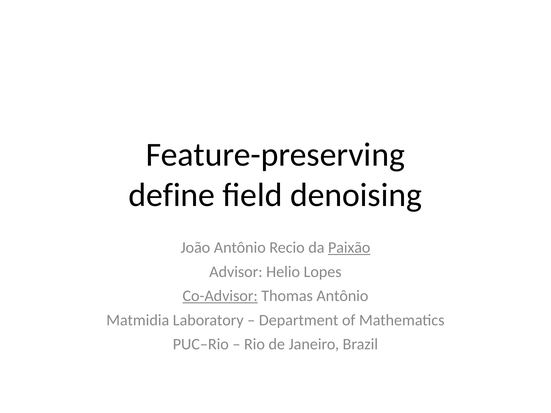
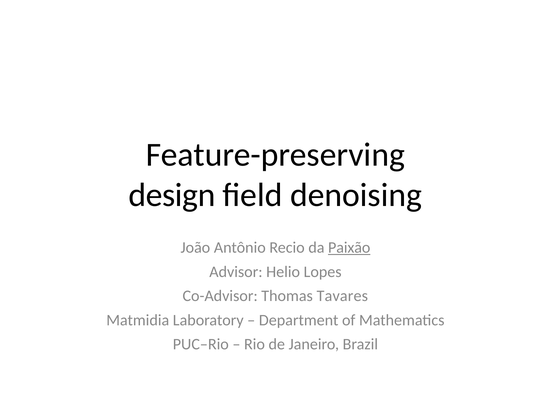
define: define -> design (172, 195)
Co-Advisor underline: present -> none (220, 296)
Thomas Antônio: Antônio -> Tavares (342, 296)
